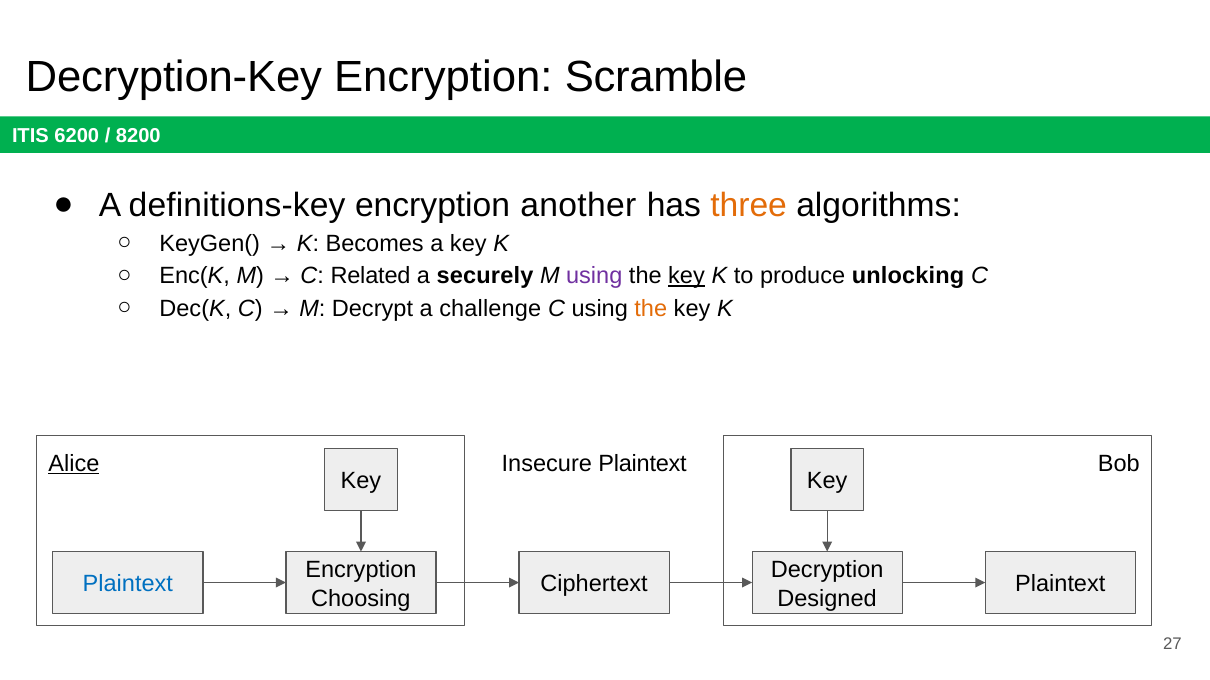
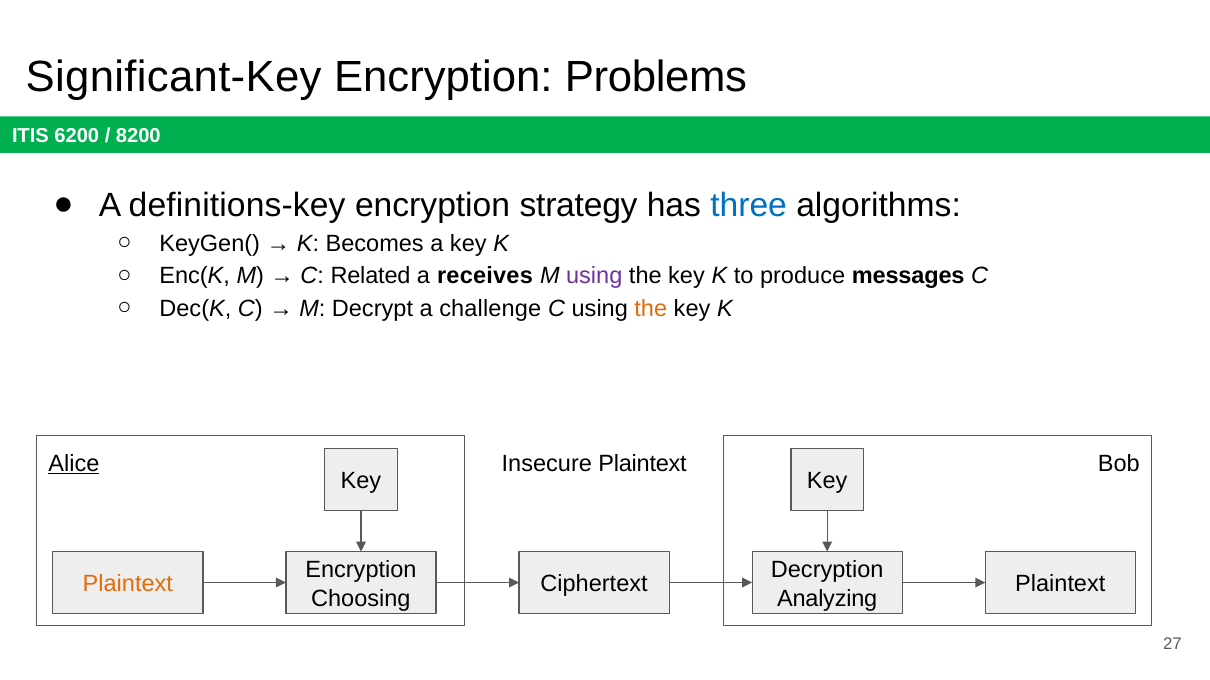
Decryption-Key: Decryption-Key -> Significant-Key (174, 77)
Scramble: Scramble -> Problems (656, 77)
another: another -> strategy (579, 206)
three colour: orange -> blue (749, 206)
securely: securely -> receives (485, 276)
key underline: present -> none (687, 276)
unlocking: unlocking -> messages (908, 276)
Plaintext colour: blue -> orange (128, 585)
Designed: Designed -> Analyzing (827, 599)
